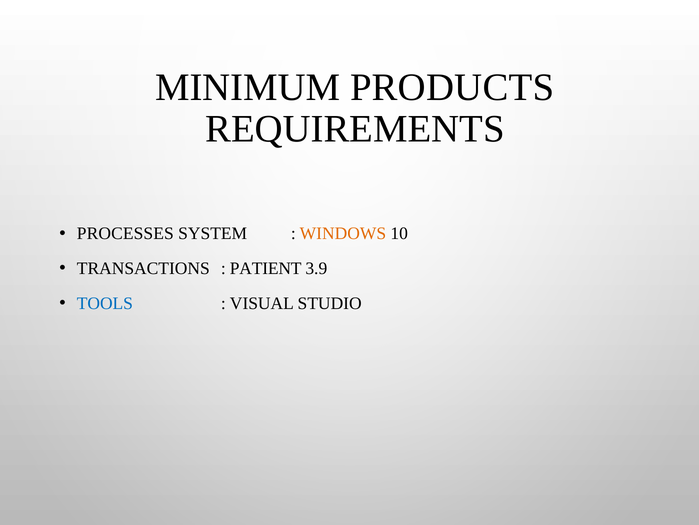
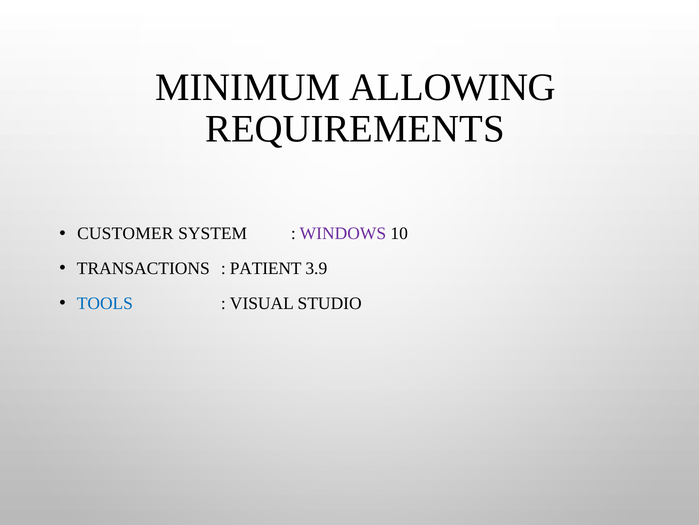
PRODUCTS: PRODUCTS -> ALLOWING (453, 87)
PROCESSES: PROCESSES -> CUSTOMER (125, 233)
WINDOWS colour: orange -> purple (343, 233)
